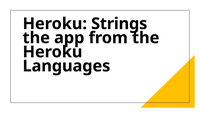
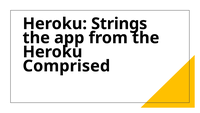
Languages: Languages -> Comprised (66, 66)
